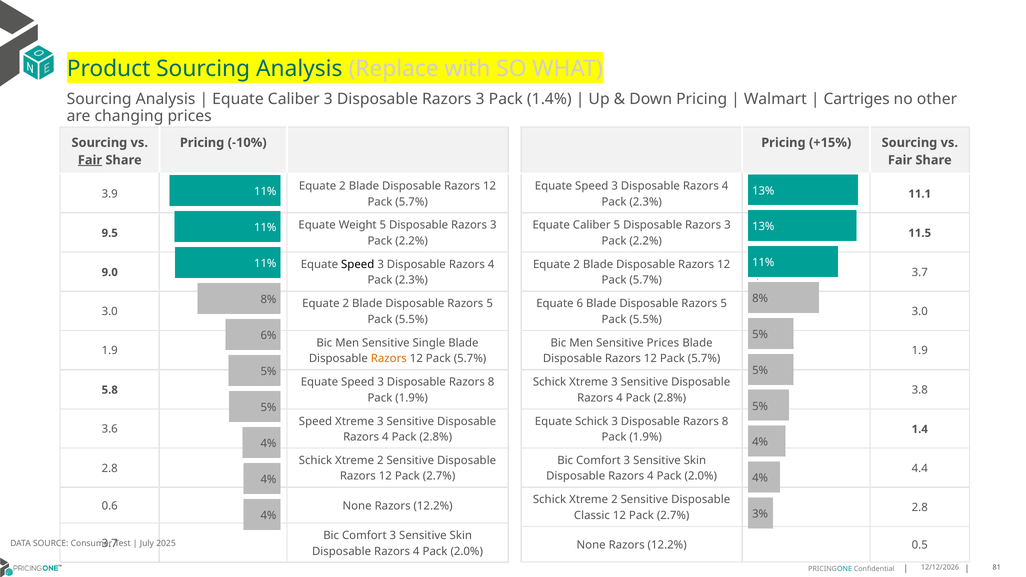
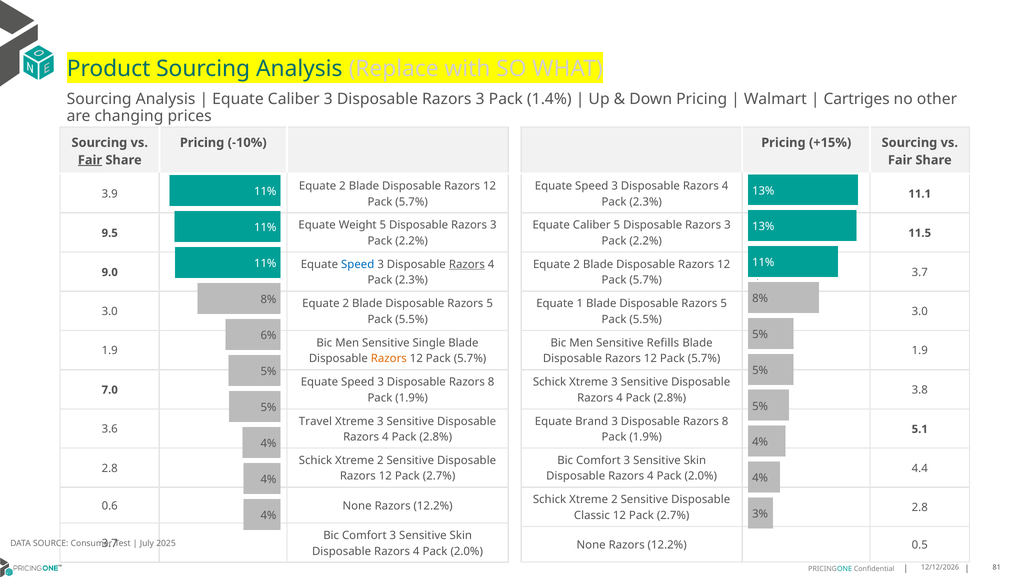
Speed colour: black -> blue (358, 264)
Razors underline: none -> present (467, 264)
6: 6 -> 1 (580, 304)
Sensitive Prices: Prices -> Refills (663, 343)
5.8: 5.8 -> 7.0 (110, 390)
Speed: Speed -> Travel (315, 421)
Equate Schick: Schick -> Brand (592, 421)
1.4: 1.4 -> 5.1 (920, 429)
